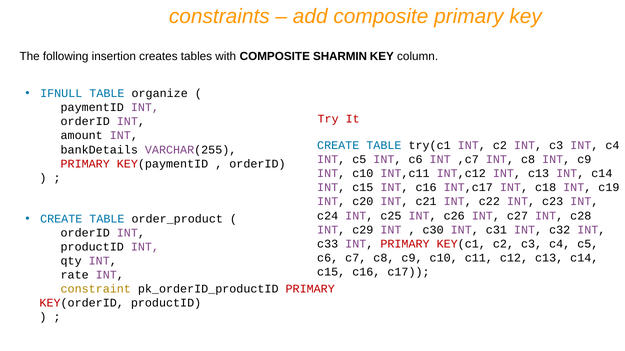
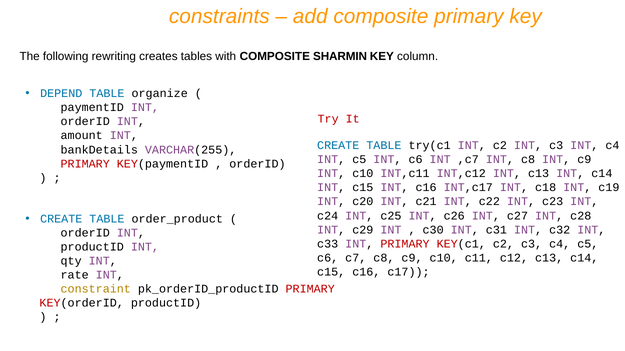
insertion: insertion -> rewriting (114, 57)
IFNULL: IFNULL -> DEPEND (61, 94)
